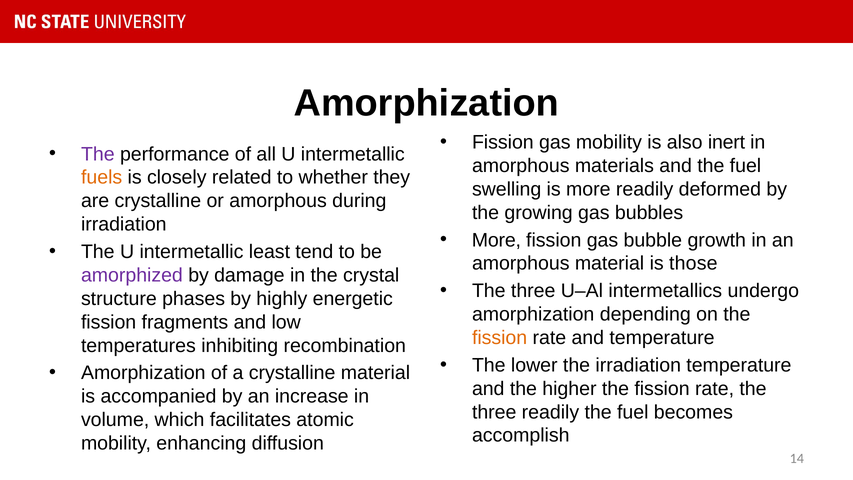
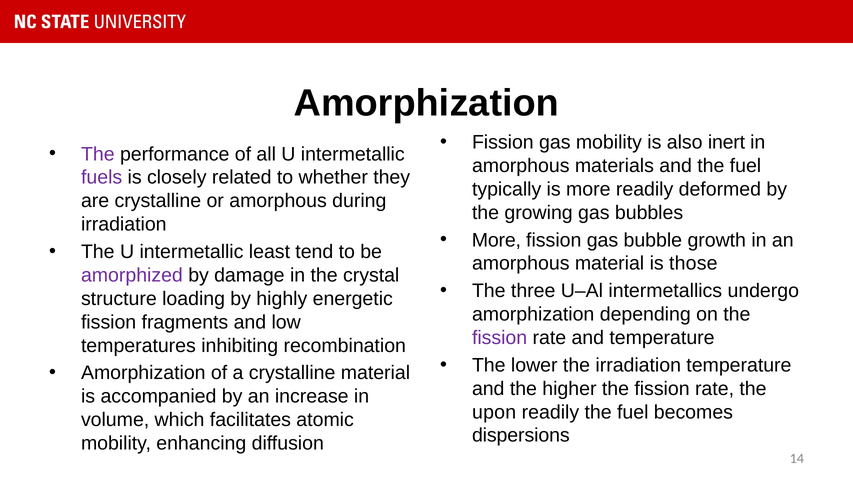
fuels colour: orange -> purple (102, 177)
swelling: swelling -> typically (507, 189)
phases: phases -> loading (194, 299)
fission colour: orange -> purple (500, 338)
three: three -> upon (494, 412)
accomplish: accomplish -> dispersions (521, 435)
